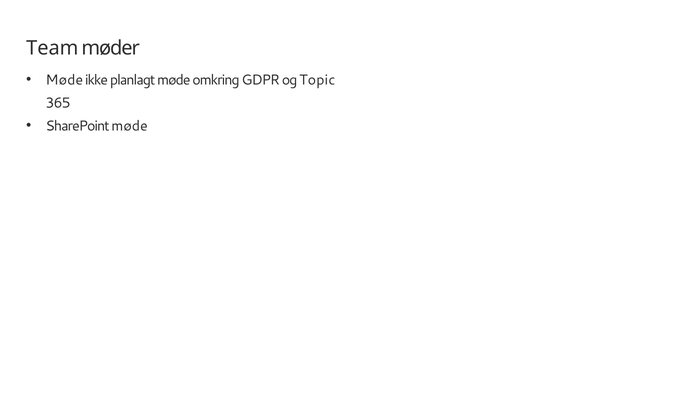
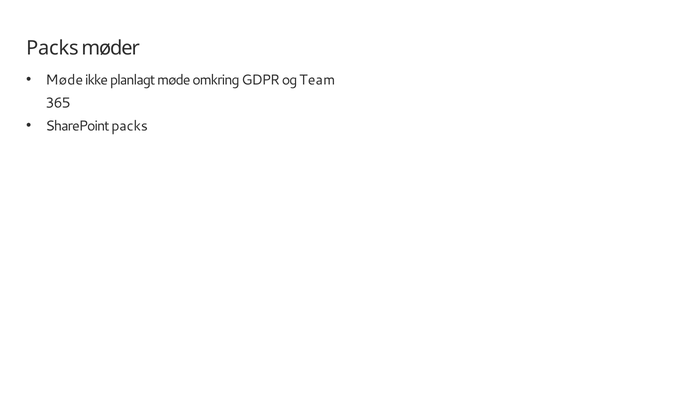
Team: Team -> Packs (52, 48)
Topic: Topic -> Team (317, 80)
SharePoint møde: møde -> packs (130, 126)
